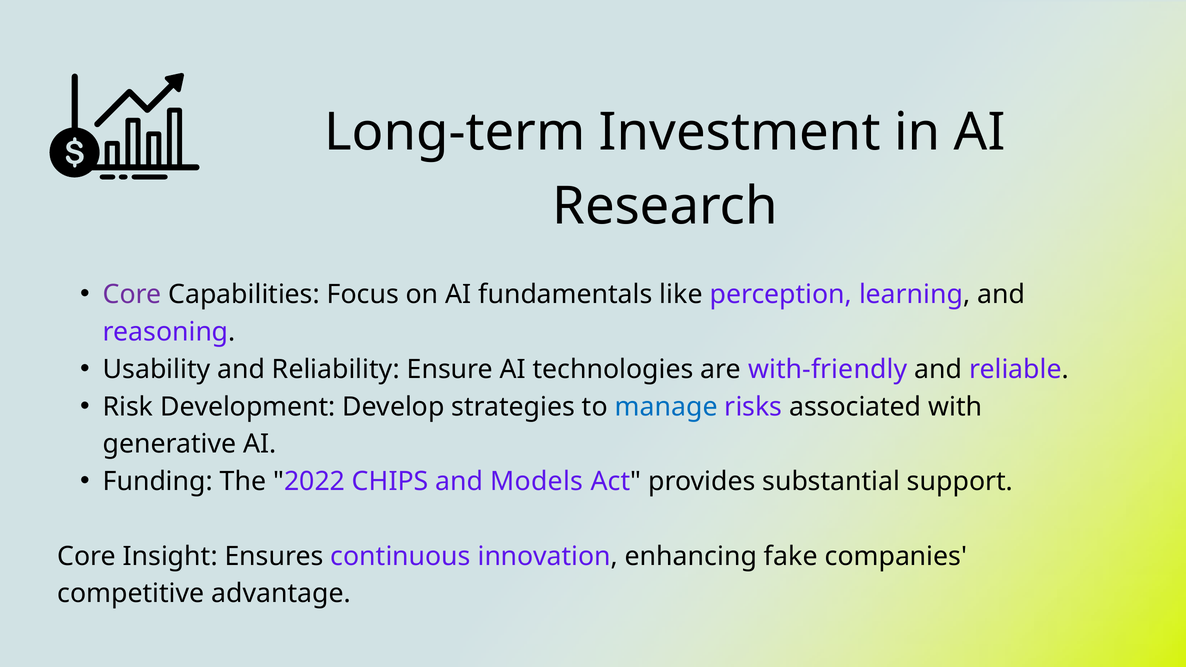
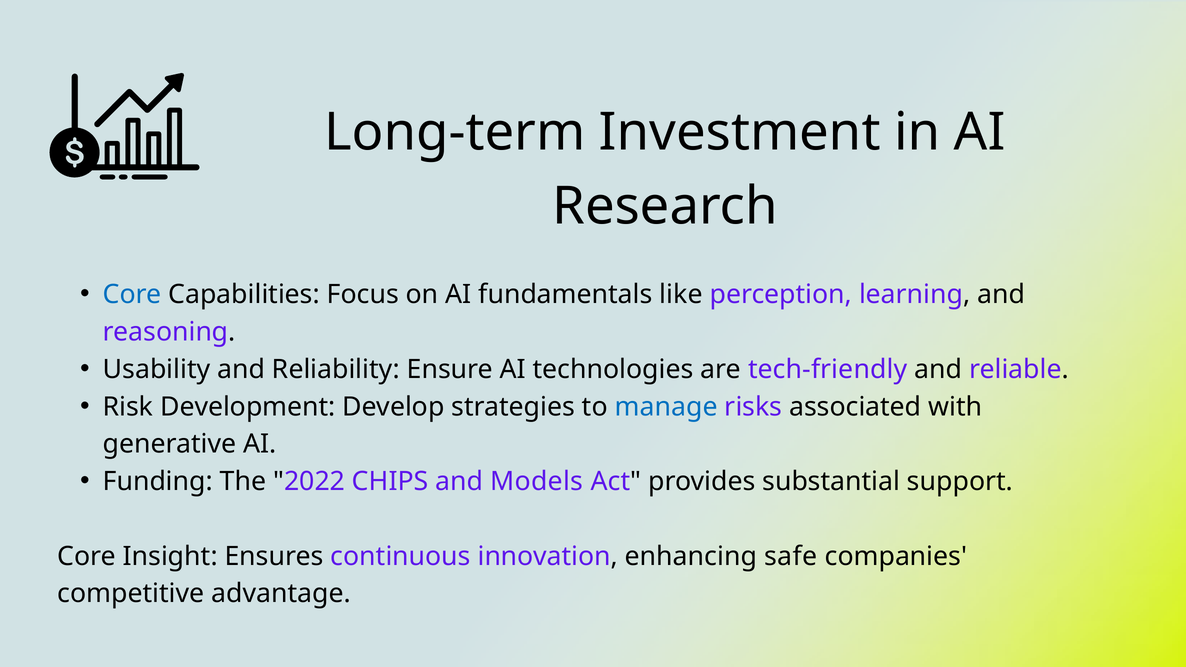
Core colour: purple -> blue (132, 295)
with-friendly: with-friendly -> tech-friendly (828, 369)
fake: fake -> safe (791, 556)
